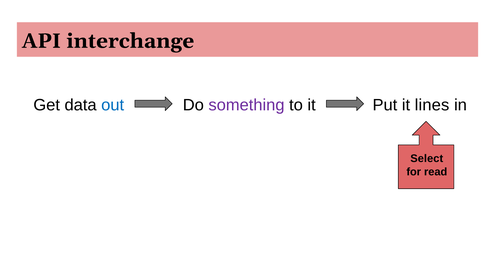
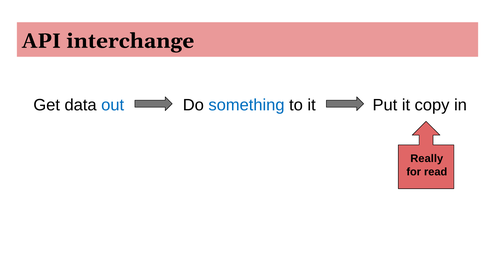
something colour: purple -> blue (246, 105)
lines: lines -> copy (432, 105)
Select: Select -> Really (427, 159)
